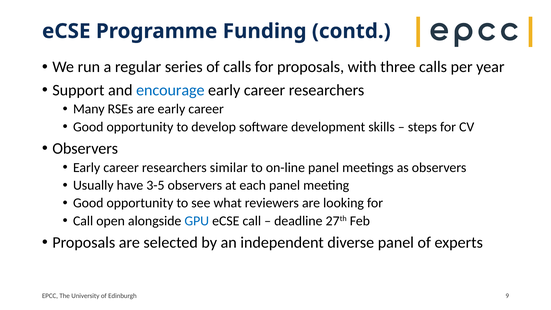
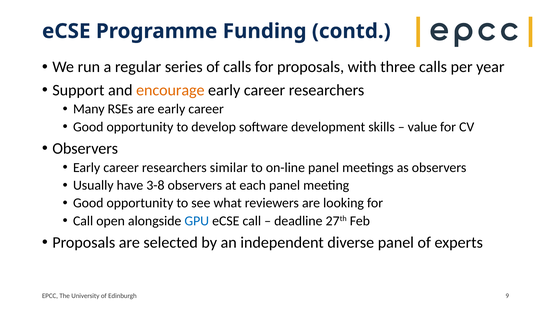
encourage colour: blue -> orange (170, 90)
steps: steps -> value (422, 127)
3-5: 3-5 -> 3-8 (155, 185)
